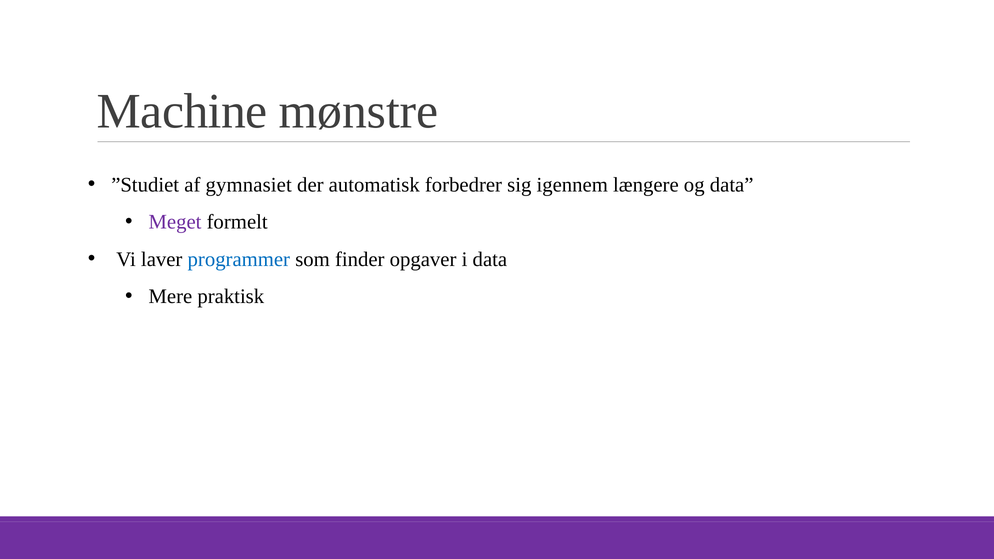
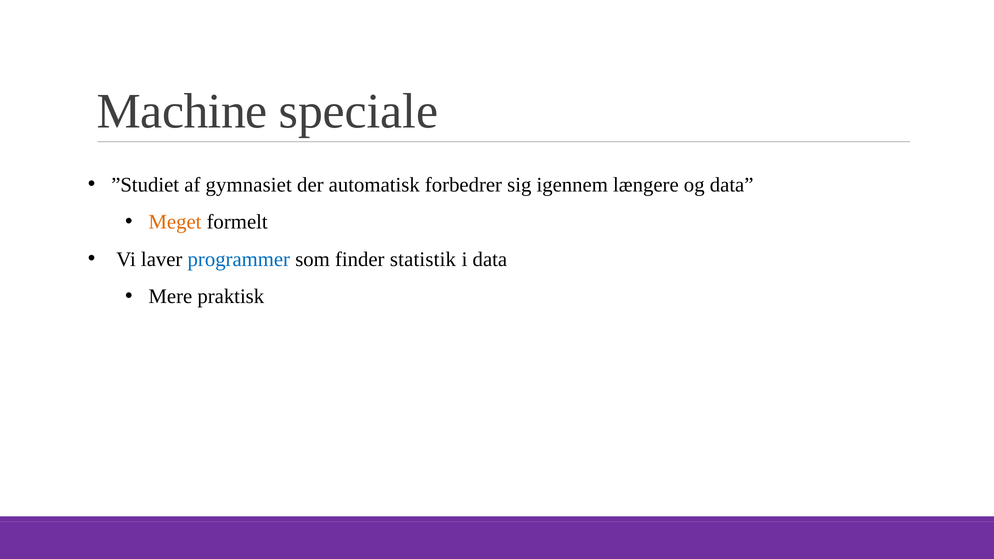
mønstre: mønstre -> speciale (359, 111)
Meget colour: purple -> orange (175, 222)
opgaver: opgaver -> statistik (423, 259)
